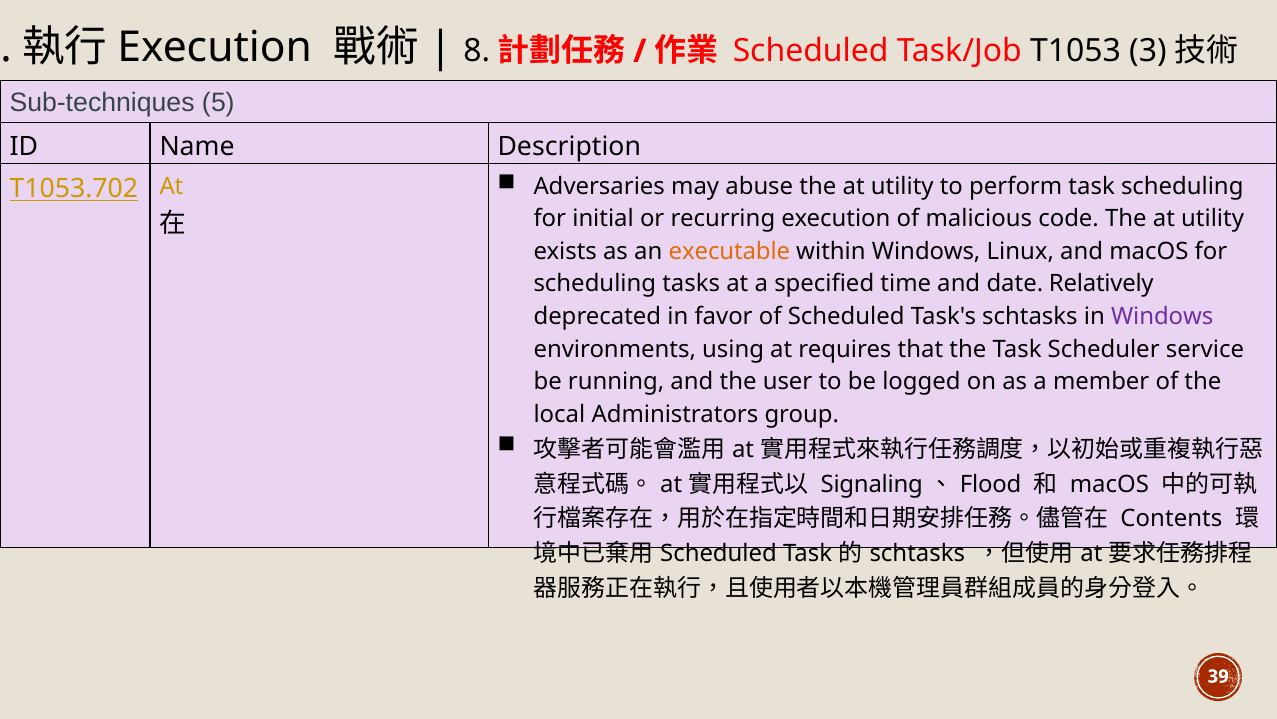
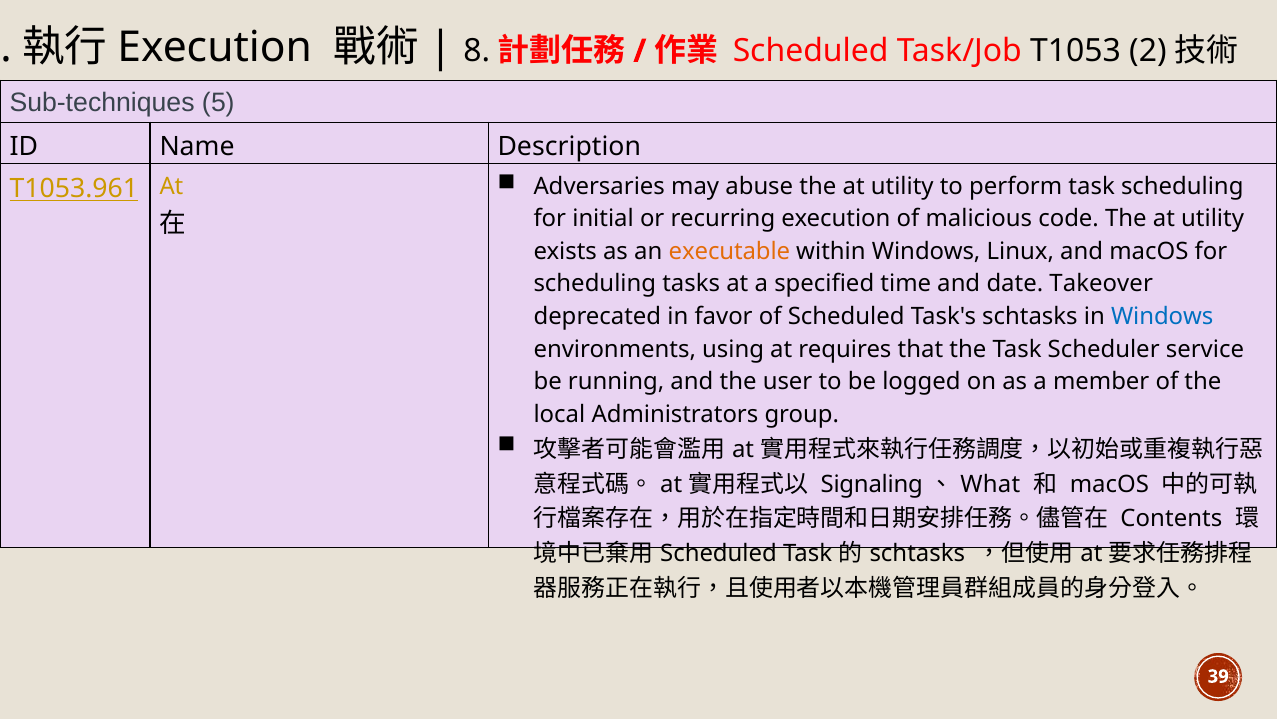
3: 3 -> 2 (1148, 51)
T1053.702: T1053.702 -> T1053.961 (74, 188)
Relatively: Relatively -> Takeover (1101, 284)
Windows colour: purple -> blue (1162, 316)
Flood: Flood -> What (990, 484)
